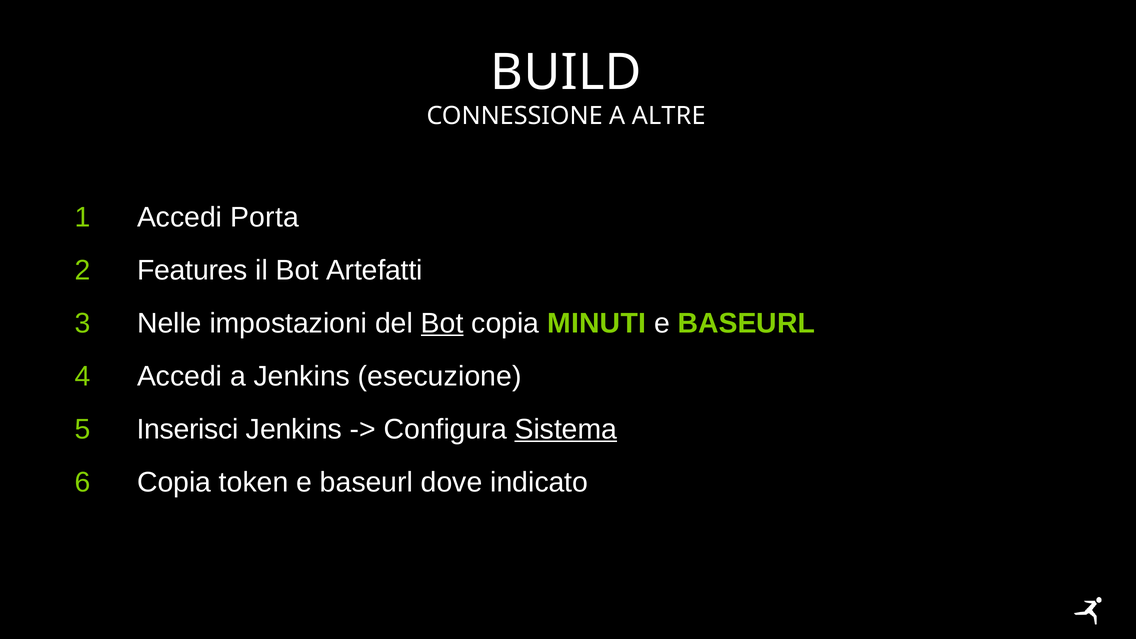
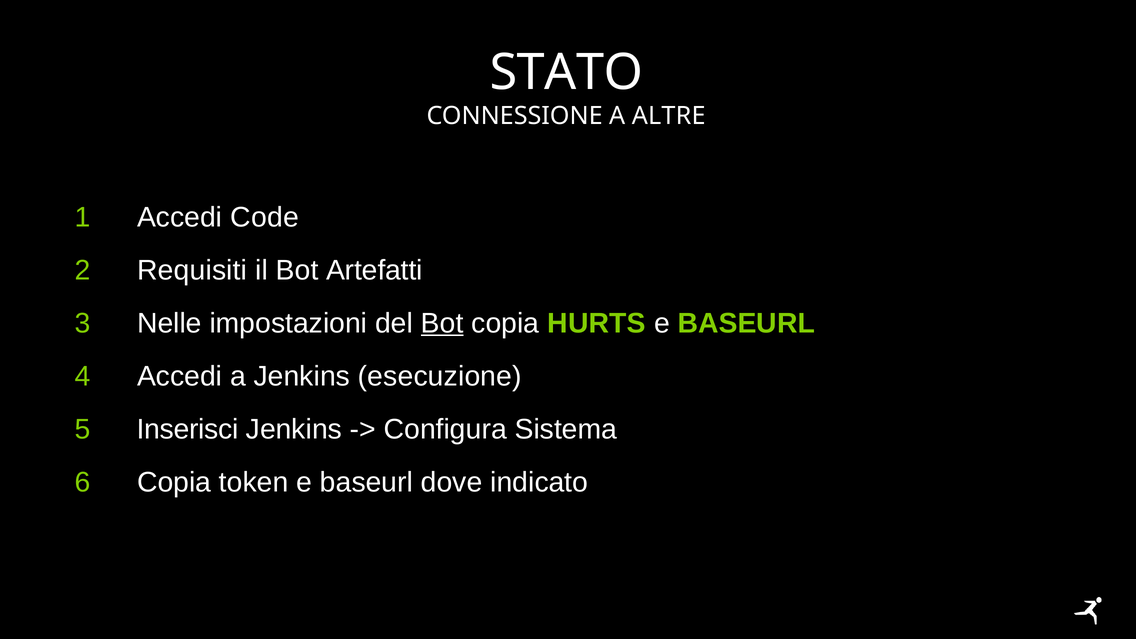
BUILD: BUILD -> STATO (566, 73)
Porta: Porta -> Code (265, 217)
Features: Features -> Requisiti (192, 270)
MINUTI: MINUTI -> HURTS (597, 323)
Sistema underline: present -> none (566, 429)
